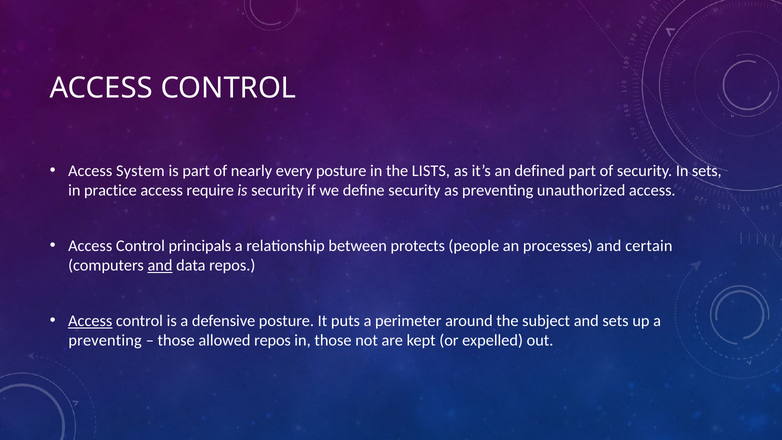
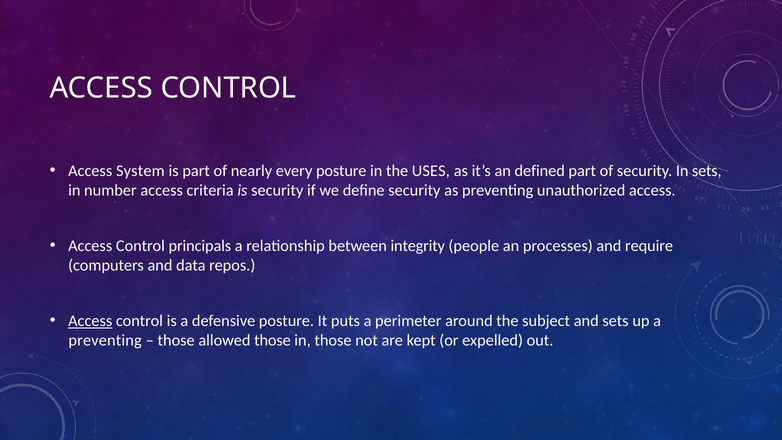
LISTS: LISTS -> USES (431, 171)
practice: practice -> number (110, 190)
require: require -> criteria (210, 190)
protects: protects -> integrity (418, 246)
certain: certain -> require (649, 246)
and underline: present -> none (160, 265)
allowed repos: repos -> those (272, 340)
